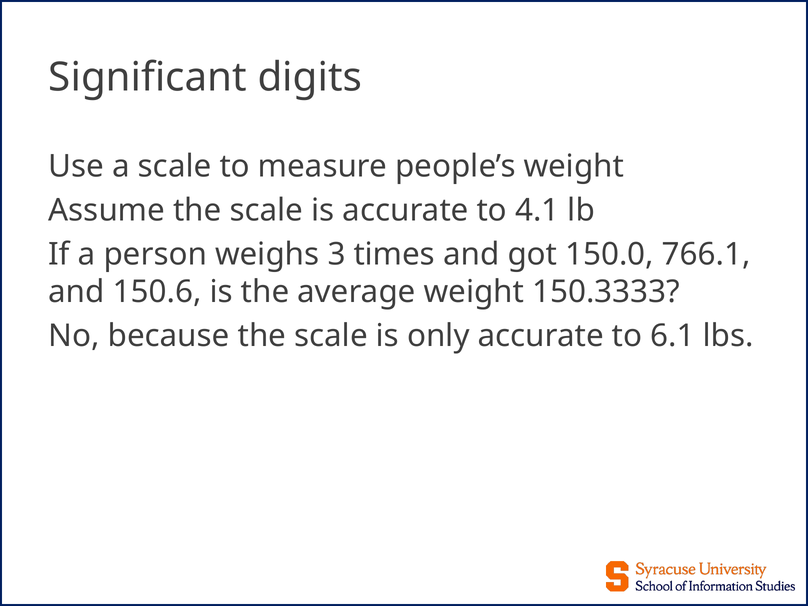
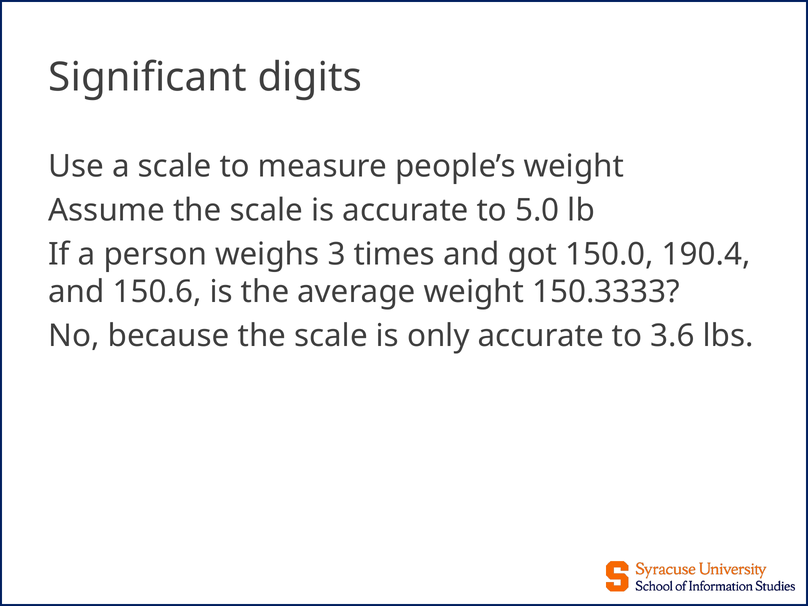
4.1: 4.1 -> 5.0 (537, 210)
766.1: 766.1 -> 190.4 (706, 254)
6.1: 6.1 -> 3.6 (672, 336)
